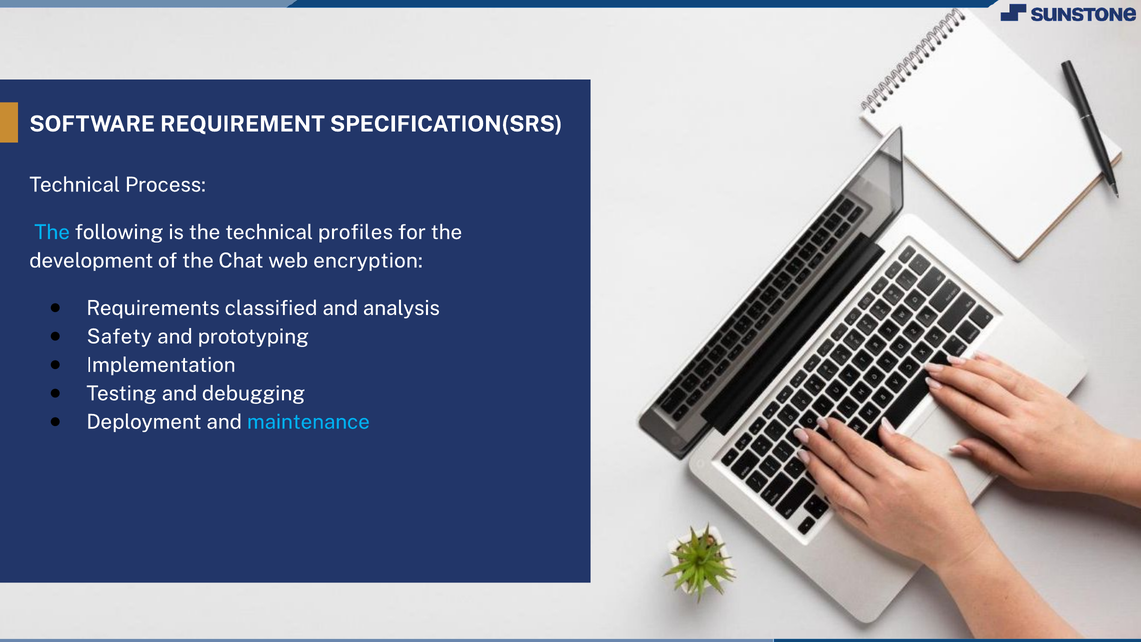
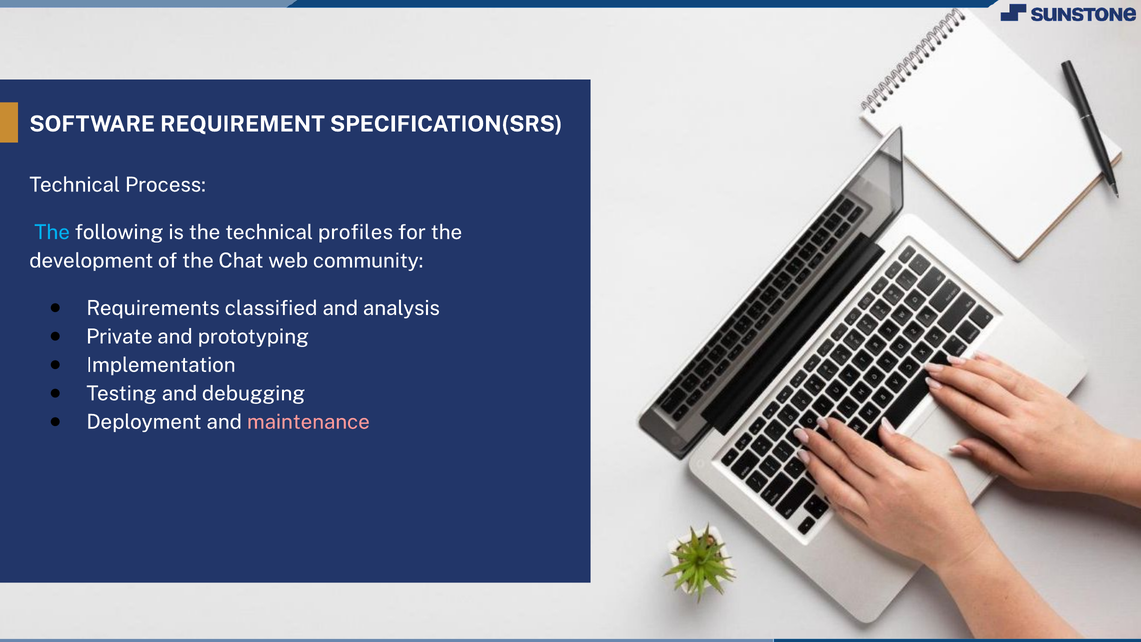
encryption: encryption -> community (368, 261)
Safety: Safety -> Private (119, 337)
maintenance colour: light blue -> pink (308, 422)
